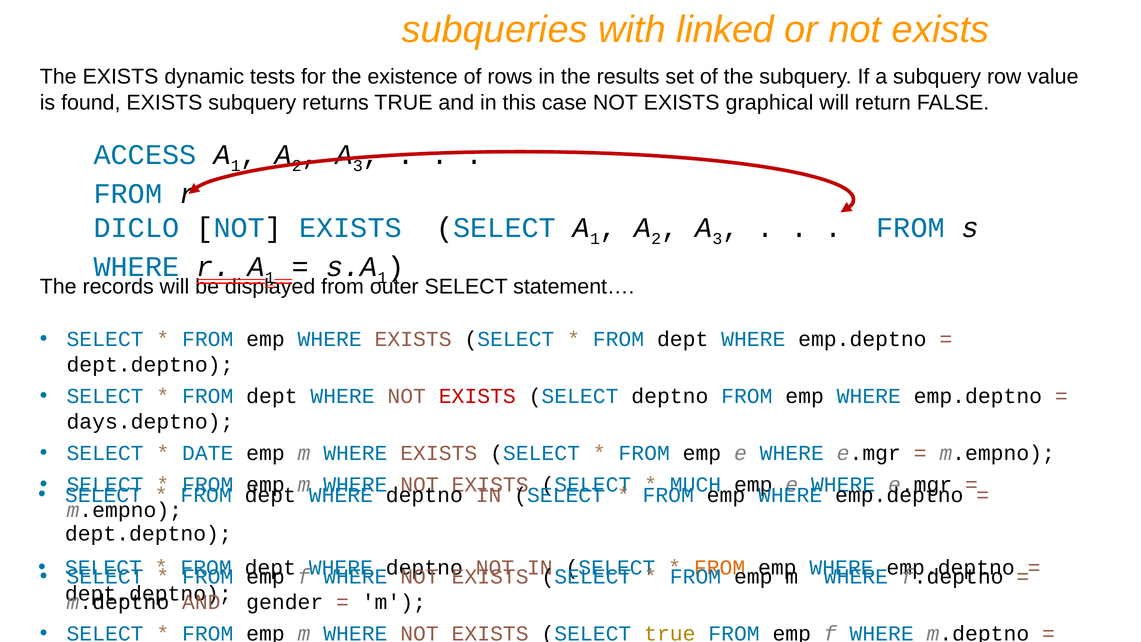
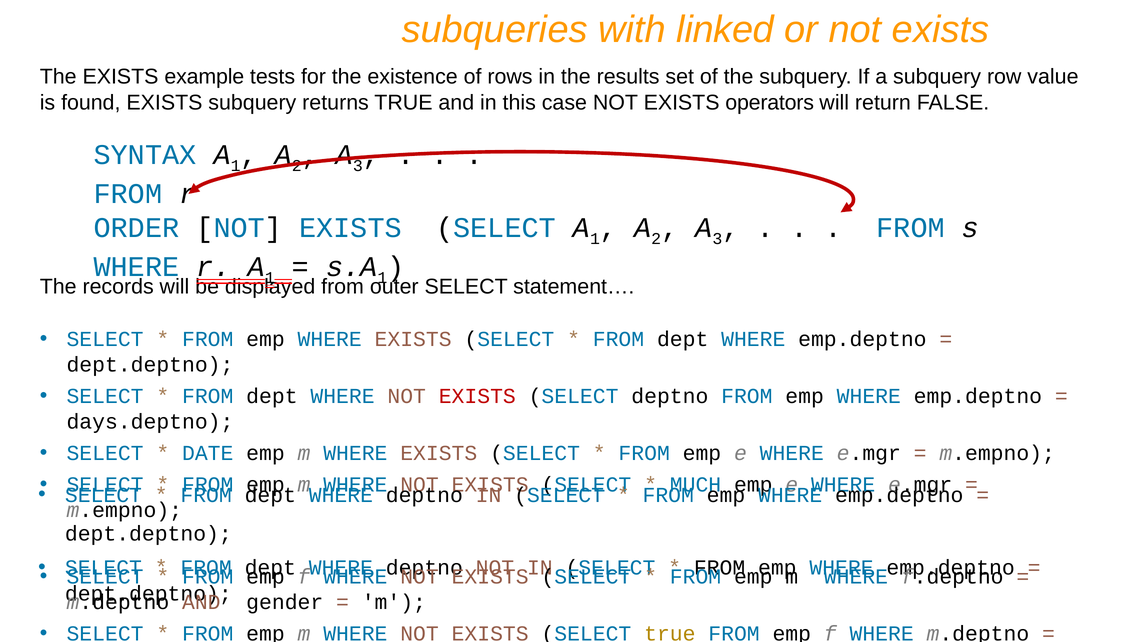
dynamic: dynamic -> example (204, 77)
graphical: graphical -> operators (770, 102)
ACCESS: ACCESS -> SYNTAX (145, 155)
DICLO: DICLO -> ORDER (137, 228)
FROM colour: orange -> black (720, 568)
